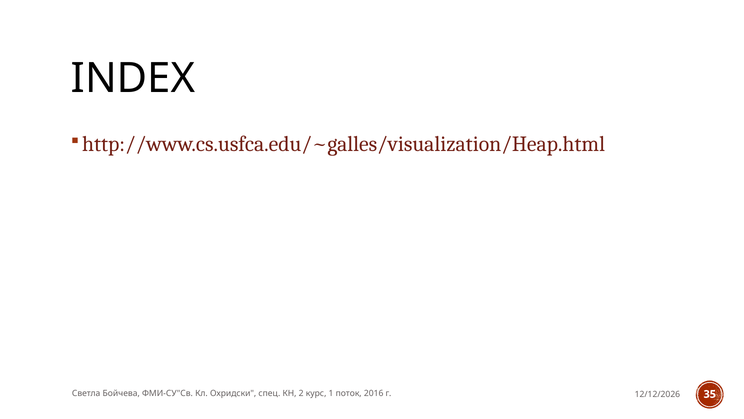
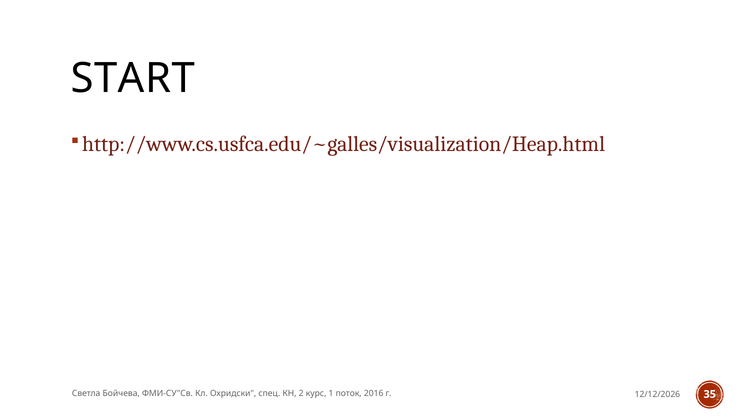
INDEX: INDEX -> START (133, 78)
